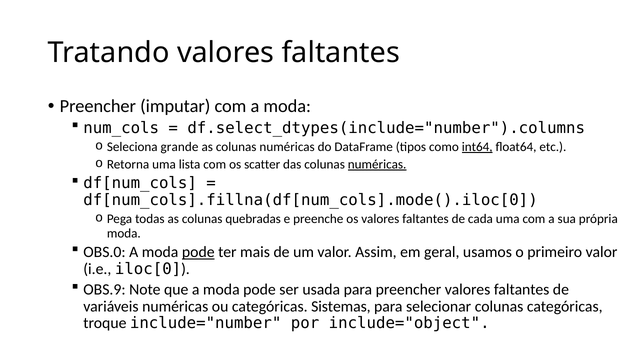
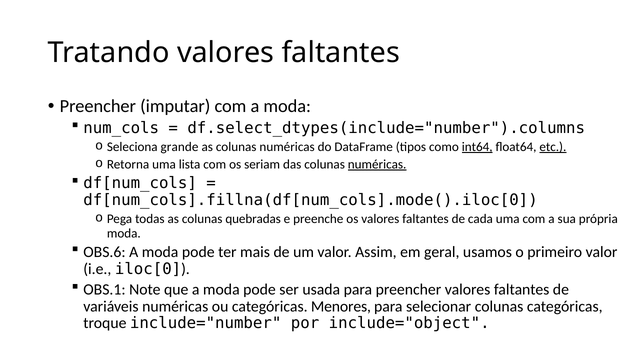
etc underline: none -> present (553, 147)
scatter: scatter -> seriam (262, 164)
OBS.0: OBS.0 -> OBS.6 (104, 252)
pode underline: present -> none (198, 252)
OBS.9: OBS.9 -> OBS.1 (104, 289)
Sistemas: Sistemas -> Menores (341, 306)
